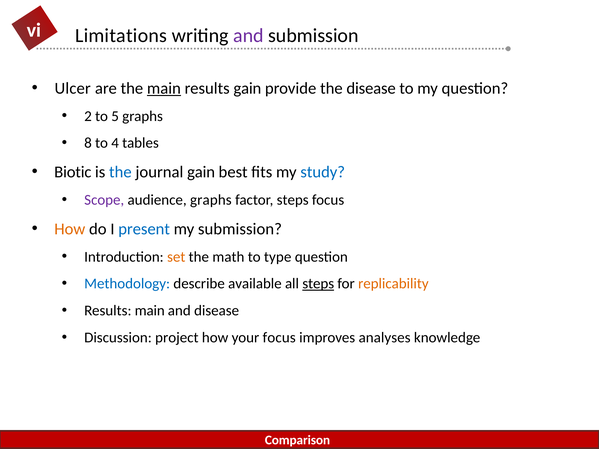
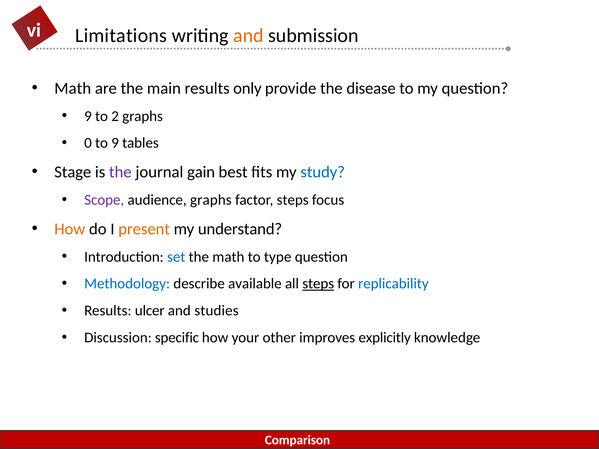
and colour: purple -> orange (248, 36)
Ulcer: Ulcer -> Math (73, 88)
main underline: present -> none (164, 88)
results gain: gain -> only (247, 88)
2: 2 -> 9 (88, 116)
5: 5 -> 2 (115, 116)
8: 8 -> 0 (88, 143)
to 4: 4 -> 9 (115, 143)
Biotic: Biotic -> Stage (73, 172)
the colour: blue -> purple (120, 172)
present colour: blue -> orange (144, 229)
my submission: submission -> understand (240, 229)
set colour: orange -> blue (176, 257)
replicability colour: orange -> blue (393, 284)
Results main: main -> ulcer (150, 311)
and disease: disease -> studies (217, 311)
project: project -> specific (177, 338)
your focus: focus -> other (279, 338)
analyses: analyses -> explicitly (385, 338)
